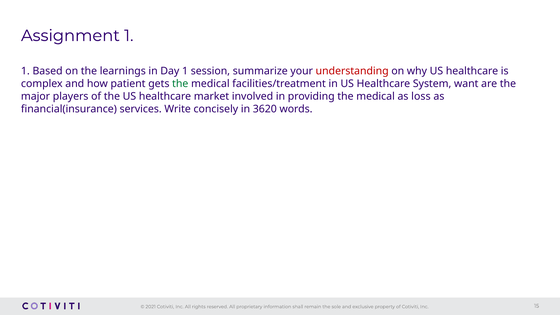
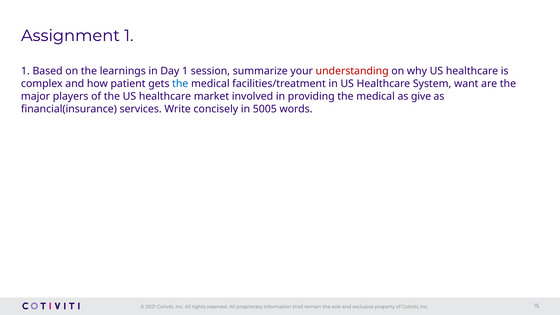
the colour: green -> blue (180, 84)
loss: loss -> give (421, 96)
3620: 3620 -> 5005 (265, 109)
